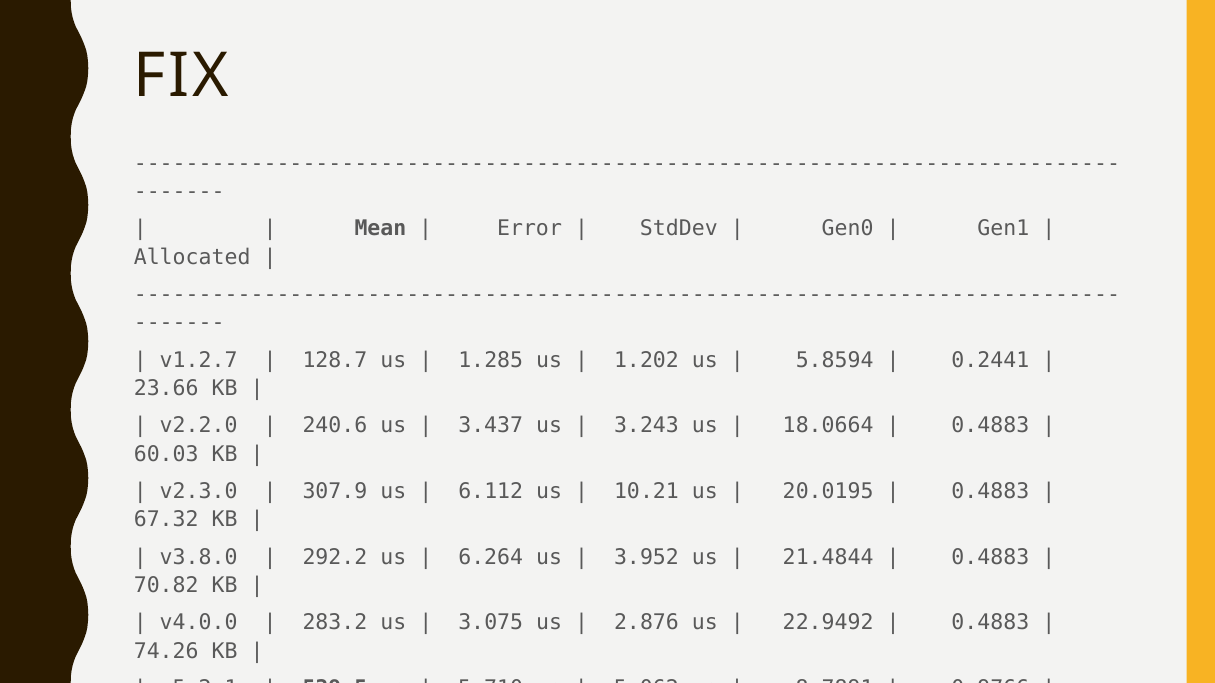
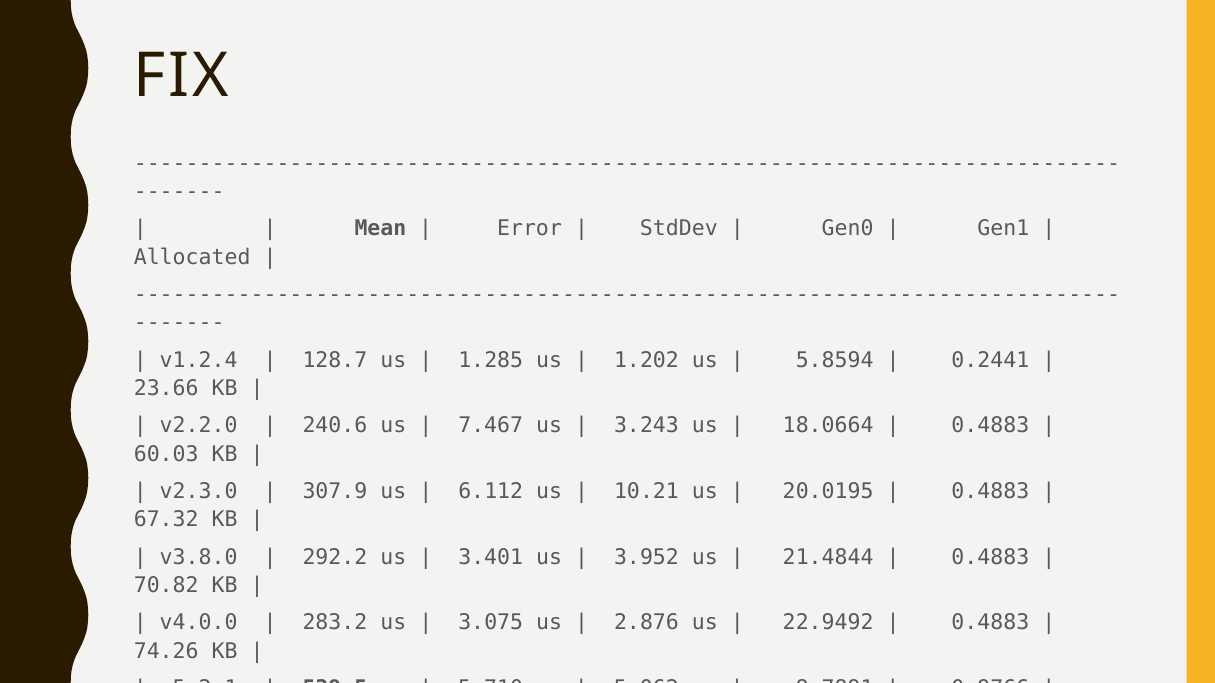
v1.2.7: v1.2.7 -> v1.2.4 (199, 360)
3.437: 3.437 -> 7.467 (491, 426)
6.264: 6.264 -> 3.401 (491, 557)
